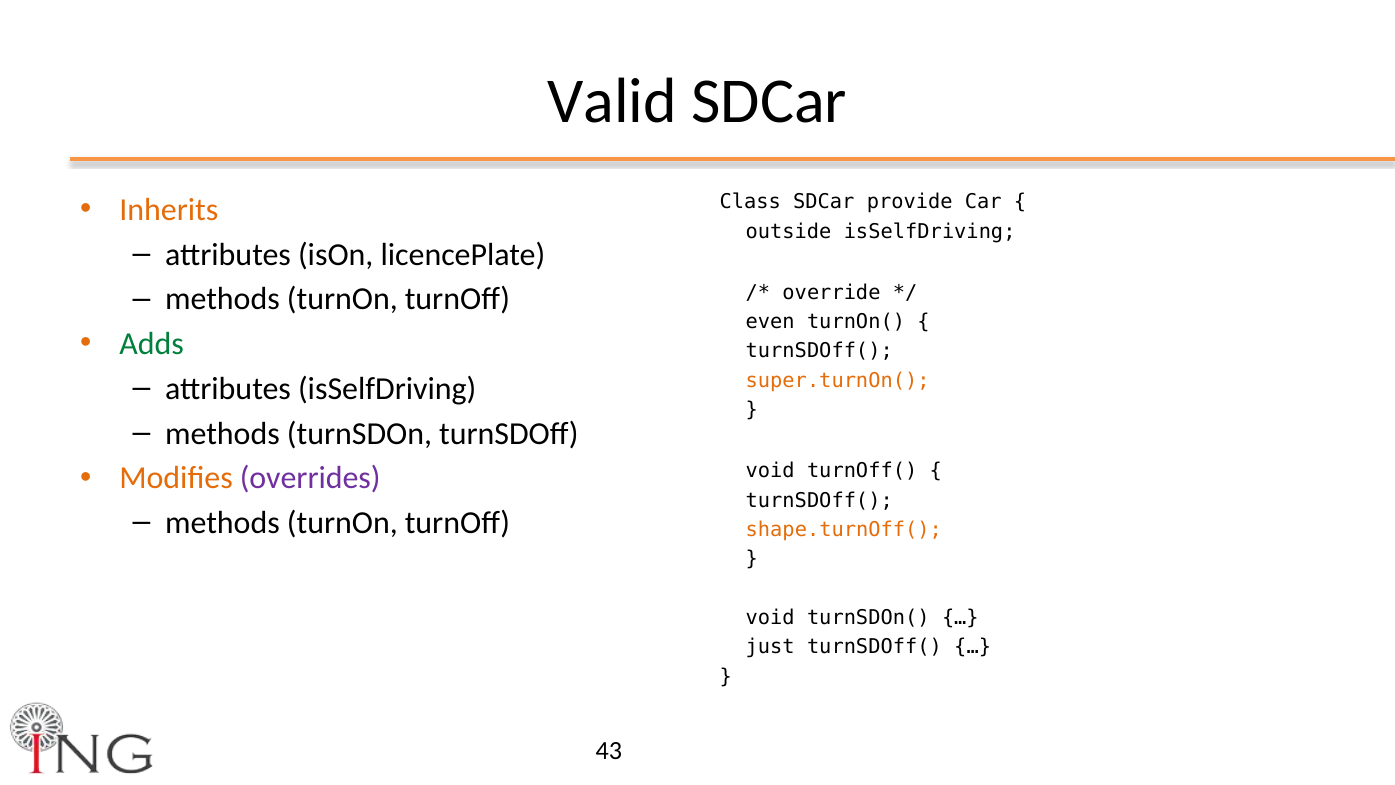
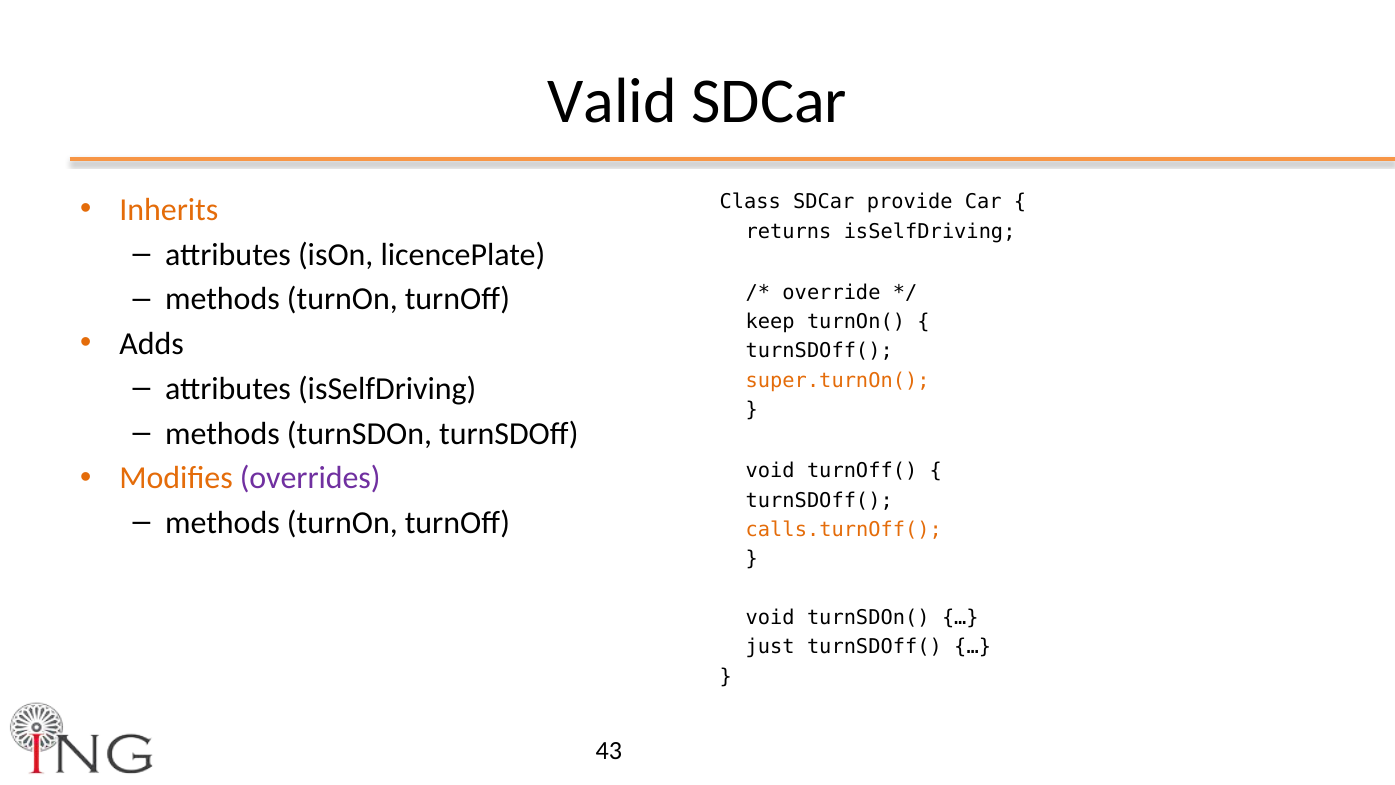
outside: outside -> returns (789, 231)
even: even -> keep (770, 322)
Adds colour: green -> black (152, 344)
shape.turnOff(: shape.turnOff( -> calls.turnOff( (844, 529)
